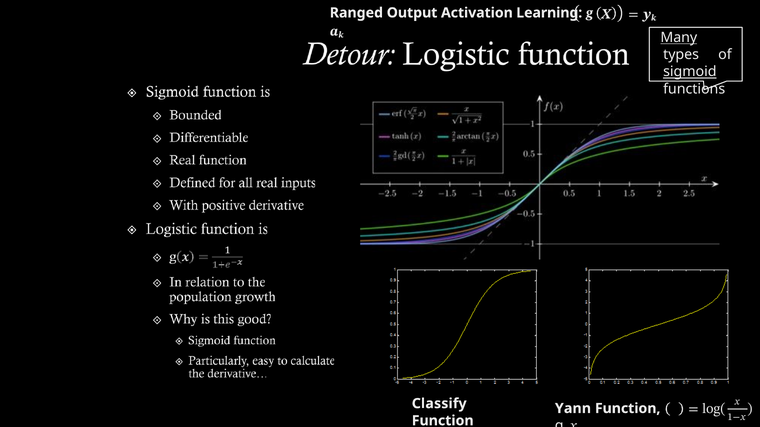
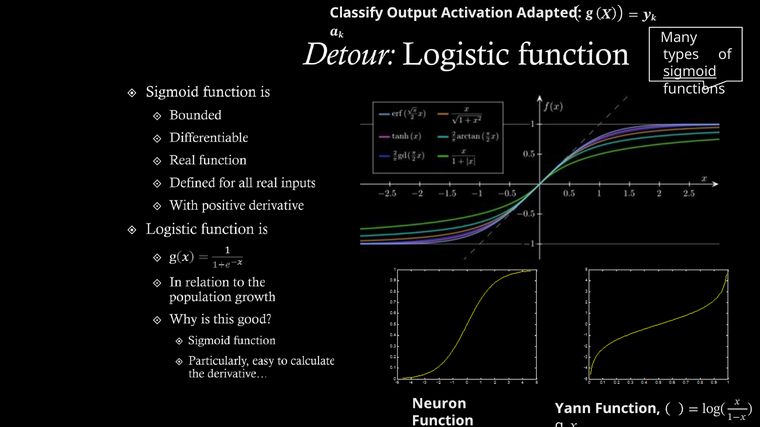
Ranged: Ranged -> Classify (356, 13)
Learning: Learning -> Adapted (549, 13)
Many underline: present -> none (679, 38)
Classify: Classify -> Neuron (439, 404)
